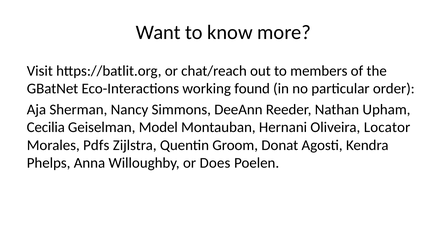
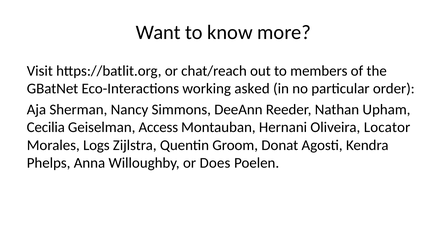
found: found -> asked (252, 89)
Model: Model -> Access (158, 128)
Pdfs: Pdfs -> Logs (96, 145)
